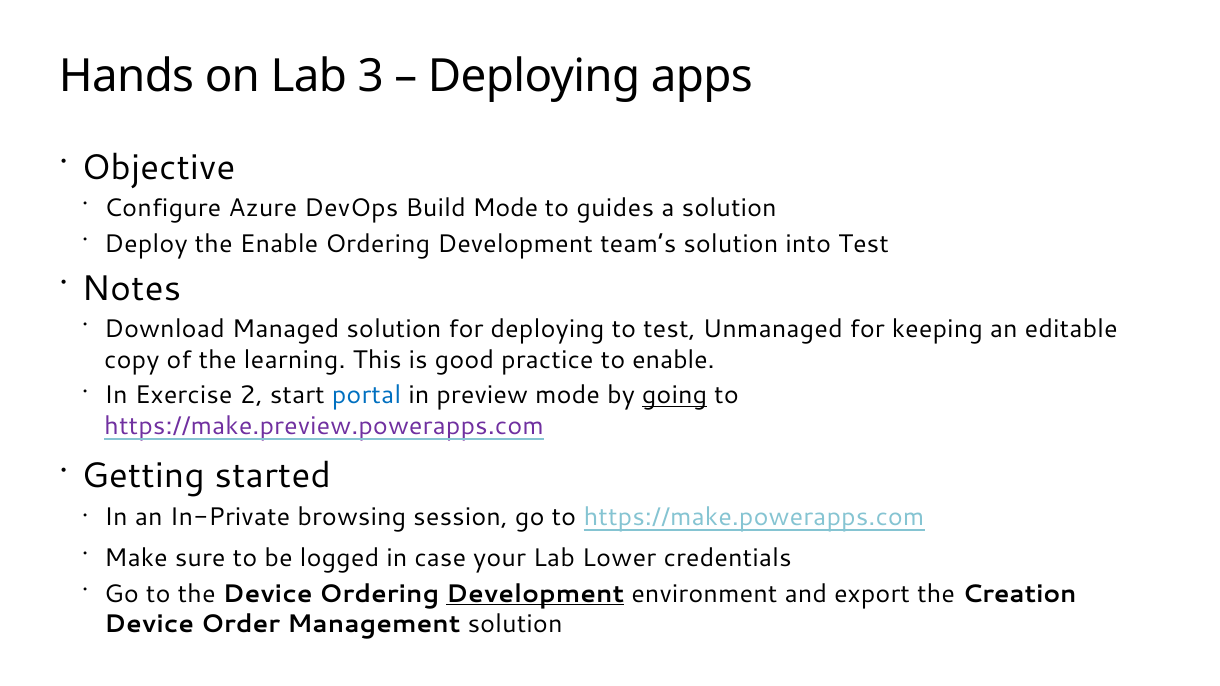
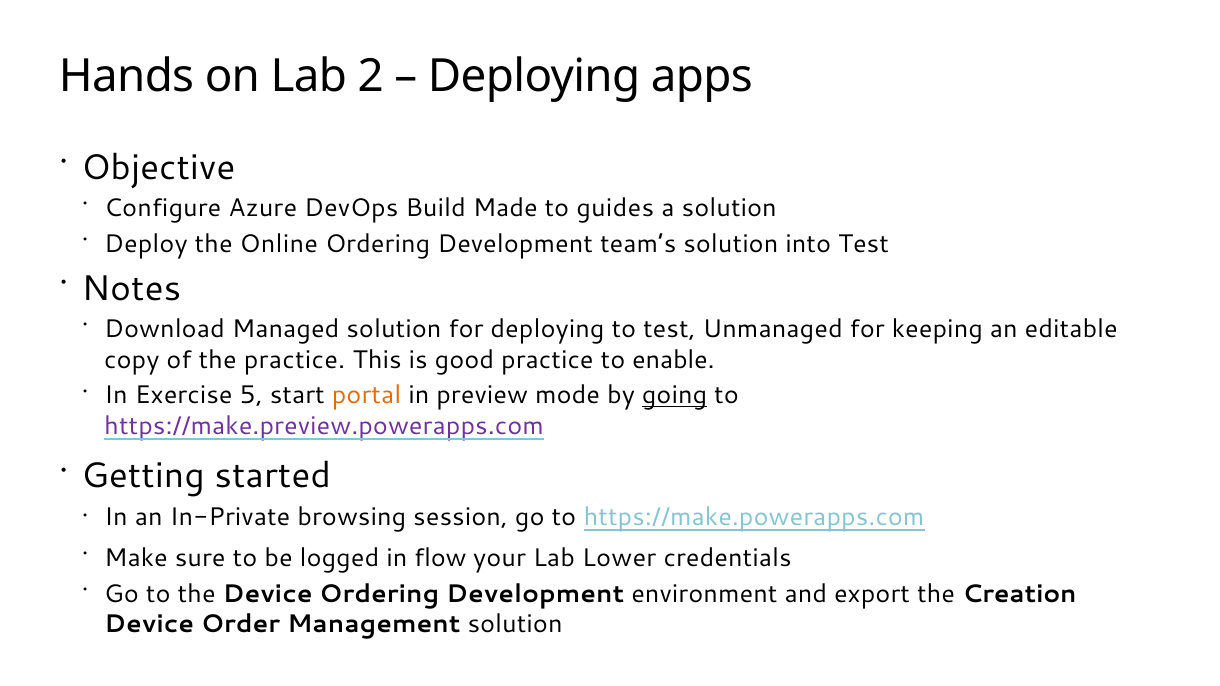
3: 3 -> 2 (371, 76)
Build Mode: Mode -> Made (505, 208)
the Enable: Enable -> Online (279, 244)
the learning: learning -> practice (295, 360)
2: 2 -> 5 (251, 396)
portal colour: blue -> orange (367, 396)
case: case -> flow (440, 558)
Development underline: present -> none (535, 594)
